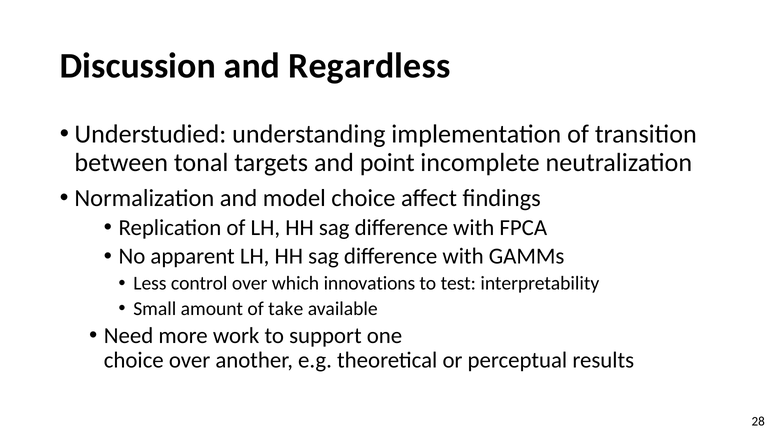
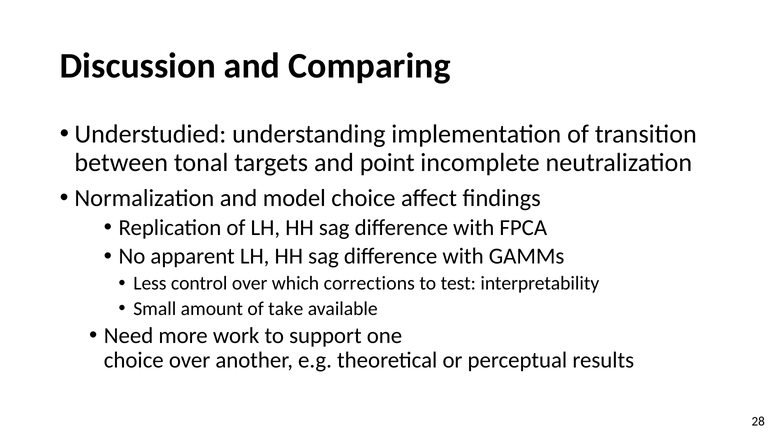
Regardless: Regardless -> Comparing (370, 66)
innovations: innovations -> corrections (369, 283)
